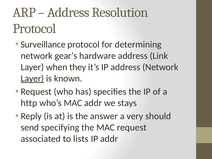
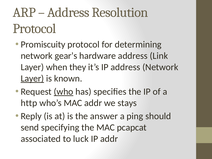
Surveillance: Surveillance -> Promiscuity (43, 44)
who underline: none -> present (64, 92)
very: very -> ping (135, 116)
MAC request: request -> pcapcat (132, 127)
lists: lists -> luck (81, 139)
